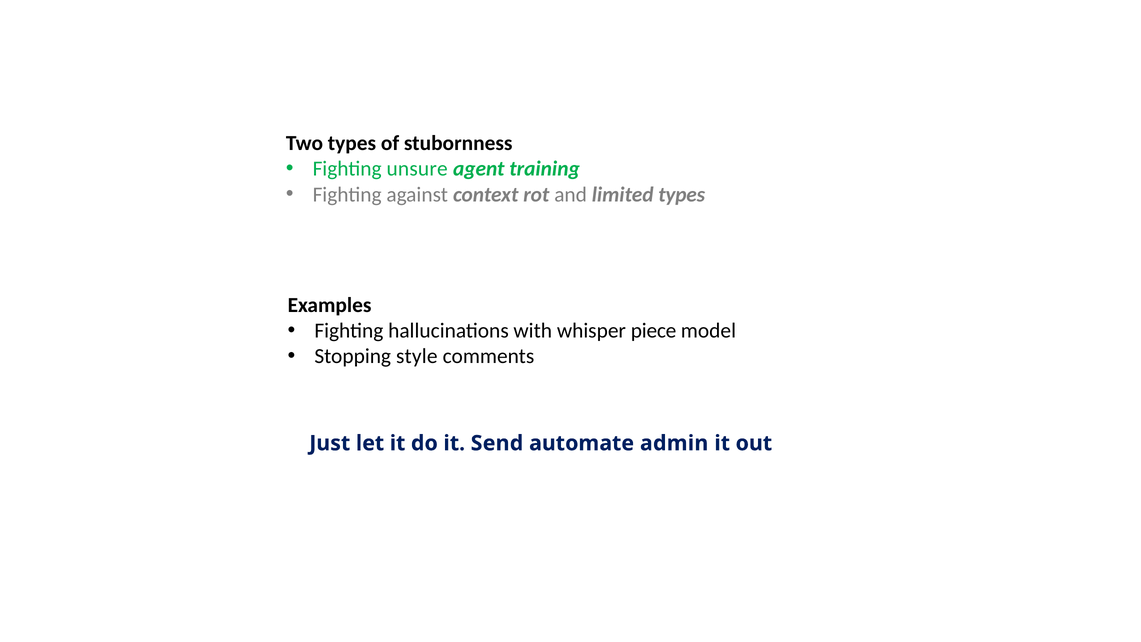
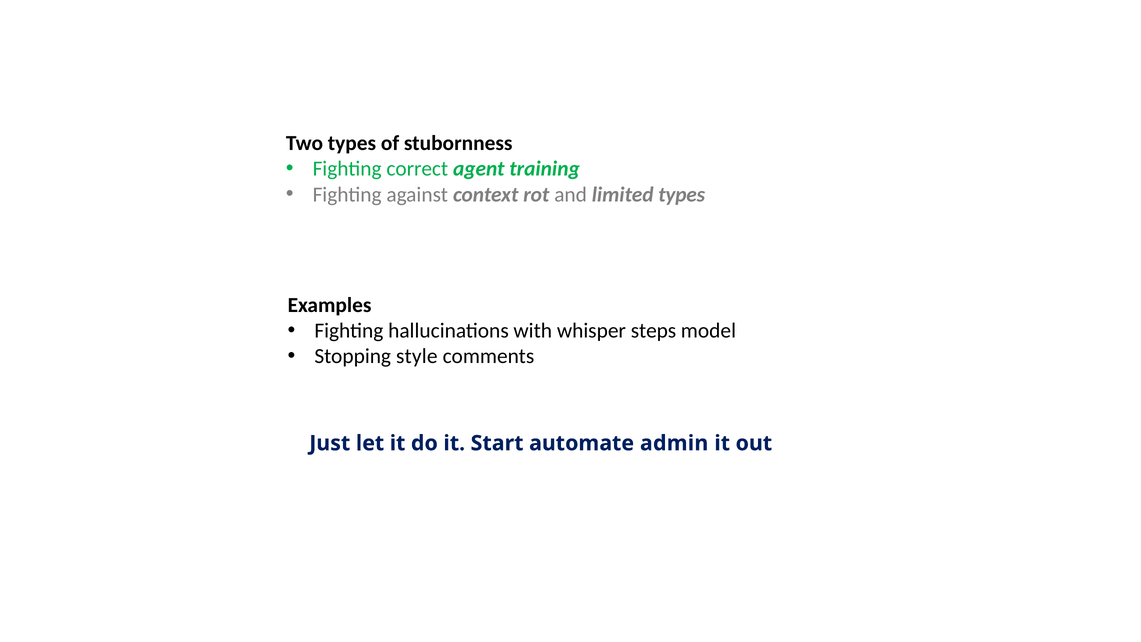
unsure: unsure -> correct (417, 169)
piece: piece -> steps (654, 331)
Send: Send -> Start (497, 443)
